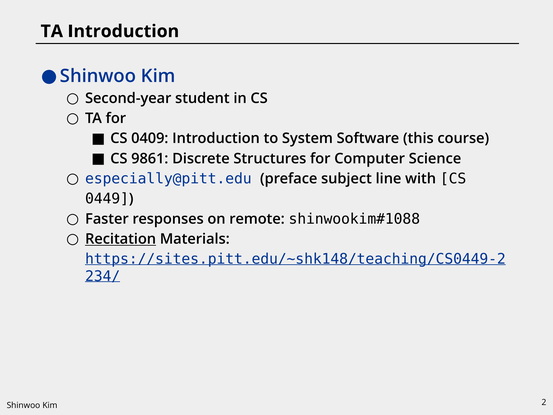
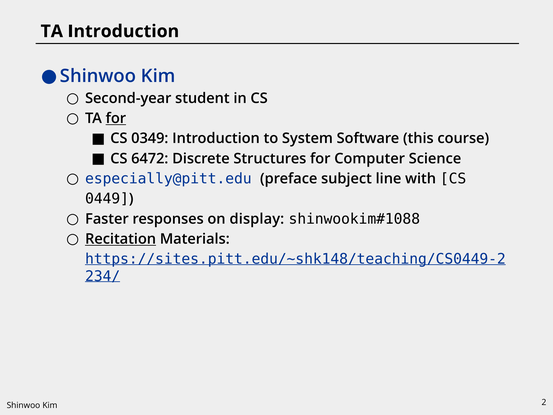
for underline: none -> present (116, 118)
0409: 0409 -> 0349 (150, 138)
9861: 9861 -> 6472 (150, 158)
remote: remote -> display (257, 219)
